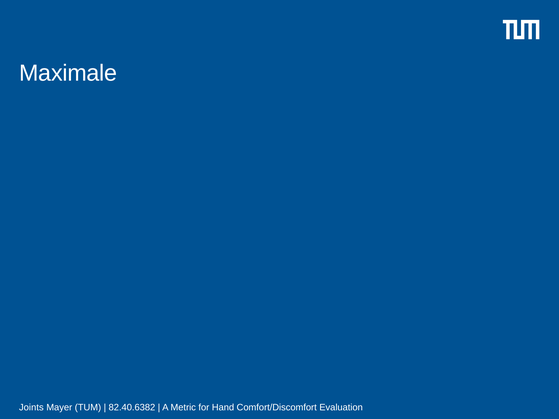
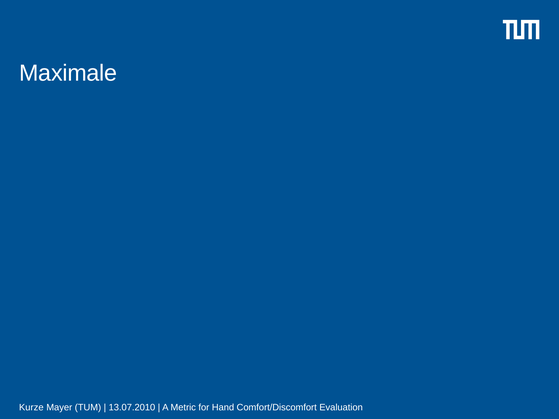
Joints: Joints -> Kurze (31, 408)
82.40.6382: 82.40.6382 -> 13.07.2010 (132, 408)
